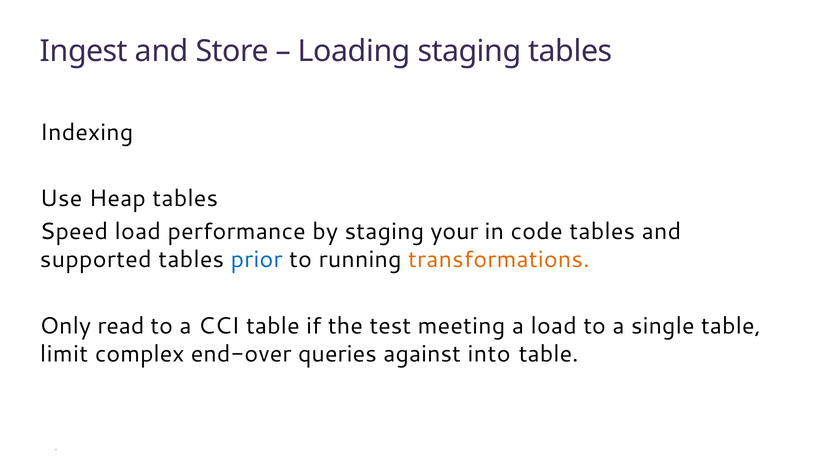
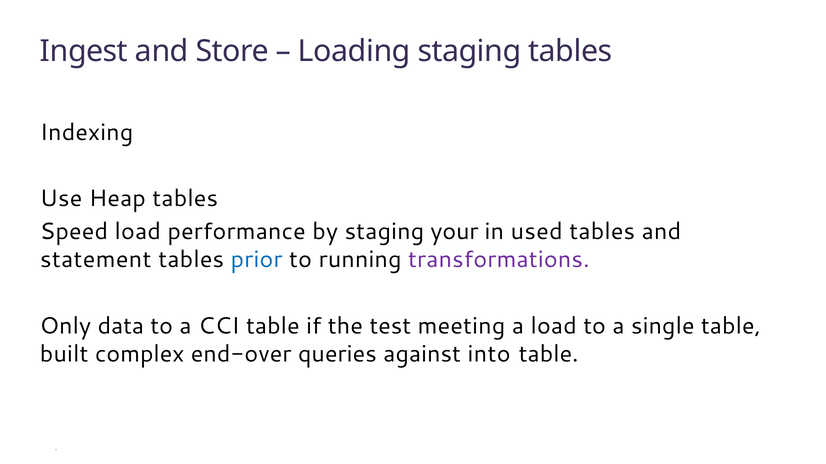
code: code -> used (537, 232)
supported: supported -> statement (96, 260)
transformations colour: orange -> purple (499, 260)
read: read -> data (121, 326)
limit: limit -> built (64, 355)
